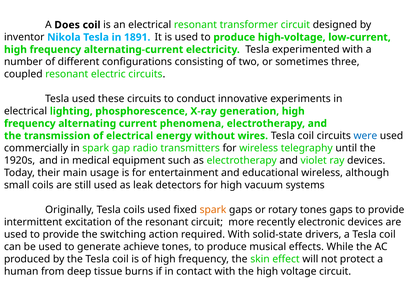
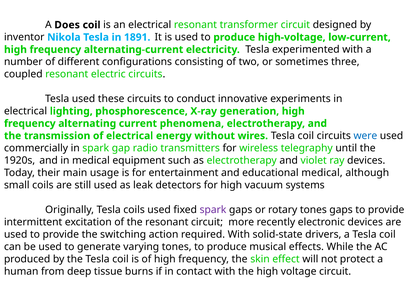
educational wireless: wireless -> medical (322, 173)
spark colour: orange -> purple (213, 210)
achieve: achieve -> varying (141, 247)
